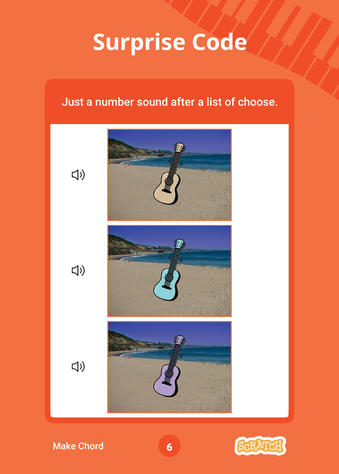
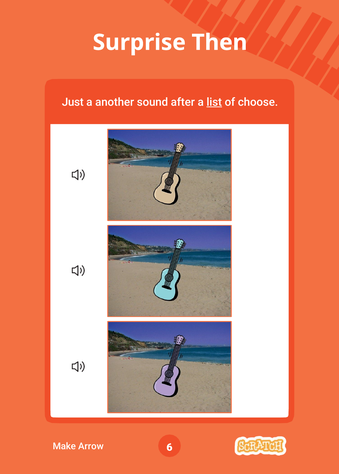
Code: Code -> Then (219, 43)
number: number -> another (115, 102)
list underline: none -> present (214, 102)
Chord: Chord -> Arrow (91, 447)
